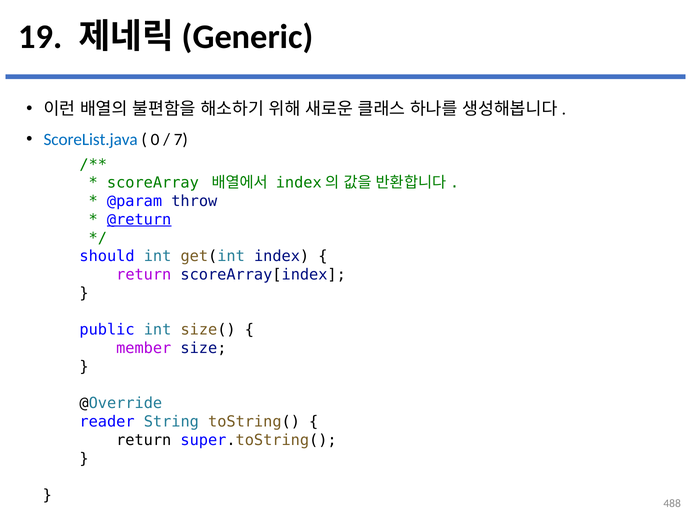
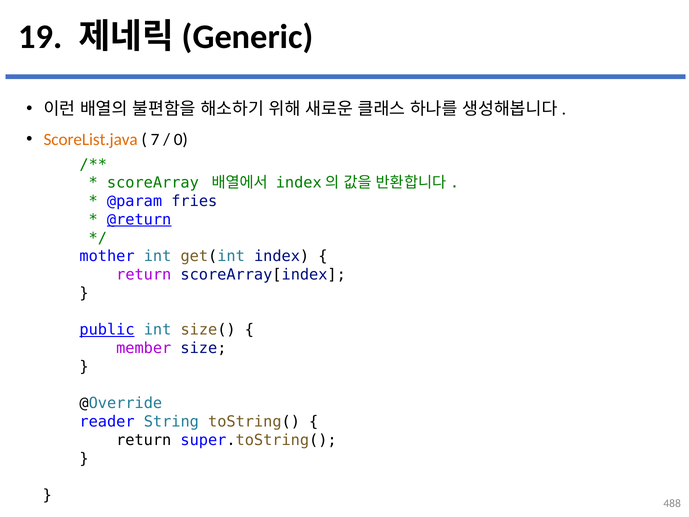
ScoreList.java colour: blue -> orange (91, 139)
0: 0 -> 7 (155, 139)
7: 7 -> 0 (181, 139)
throw: throw -> fries (194, 201)
should: should -> mother (107, 256)
public underline: none -> present (107, 330)
